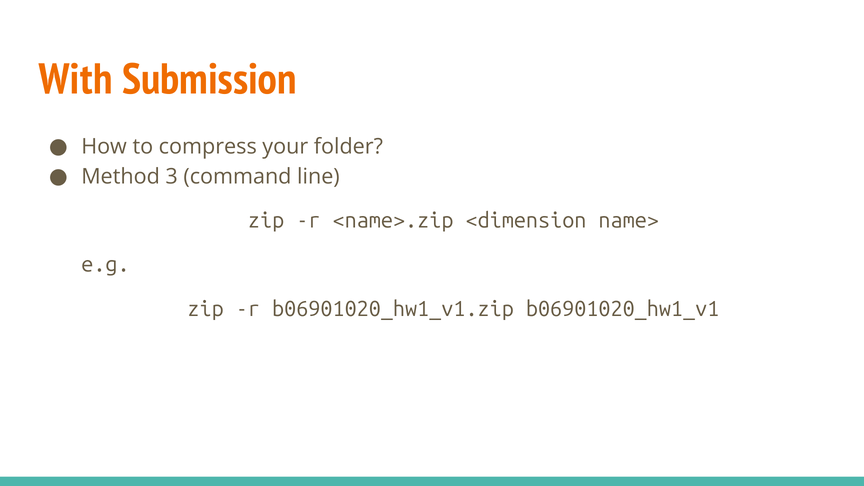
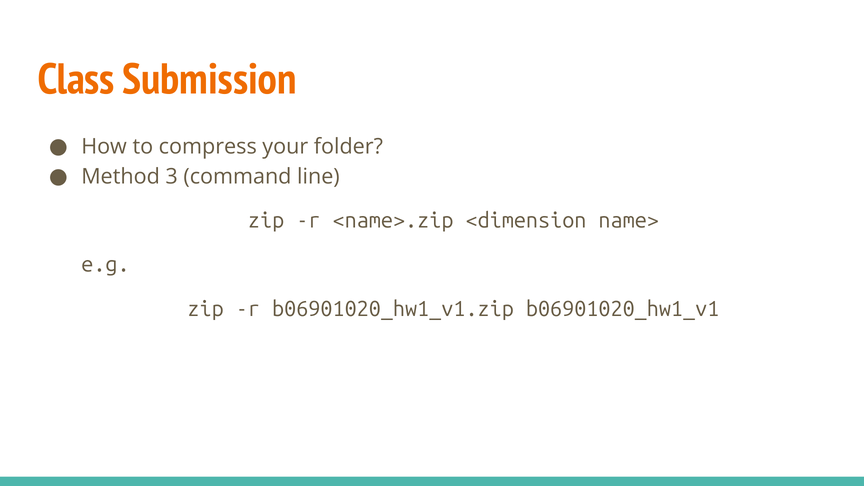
With: With -> Class (76, 80)
